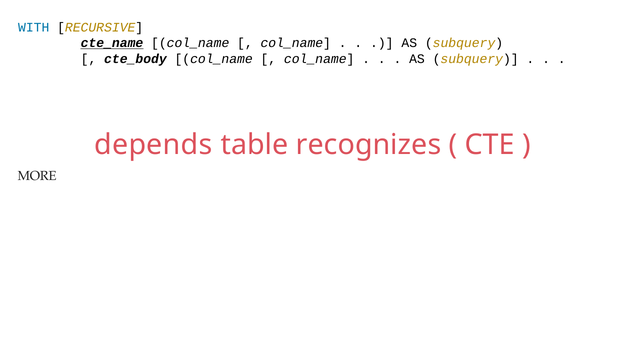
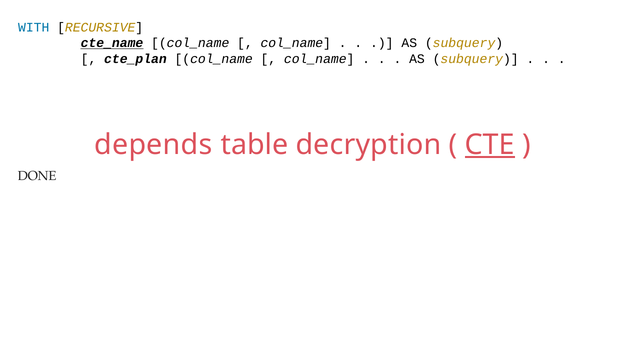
cte_body: cte_body -> cte_plan (135, 59)
recognizes: recognizes -> decryption (368, 145)
CTE underline: none -> present (490, 145)
MORE: MORE -> DONE (37, 176)
